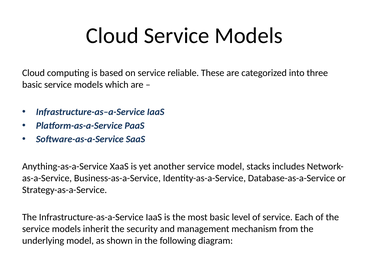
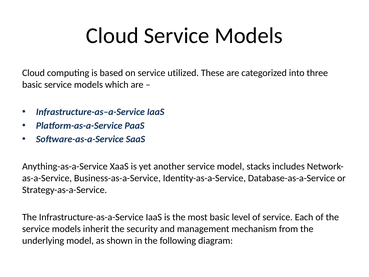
reliable: reliable -> utilized (183, 73)
